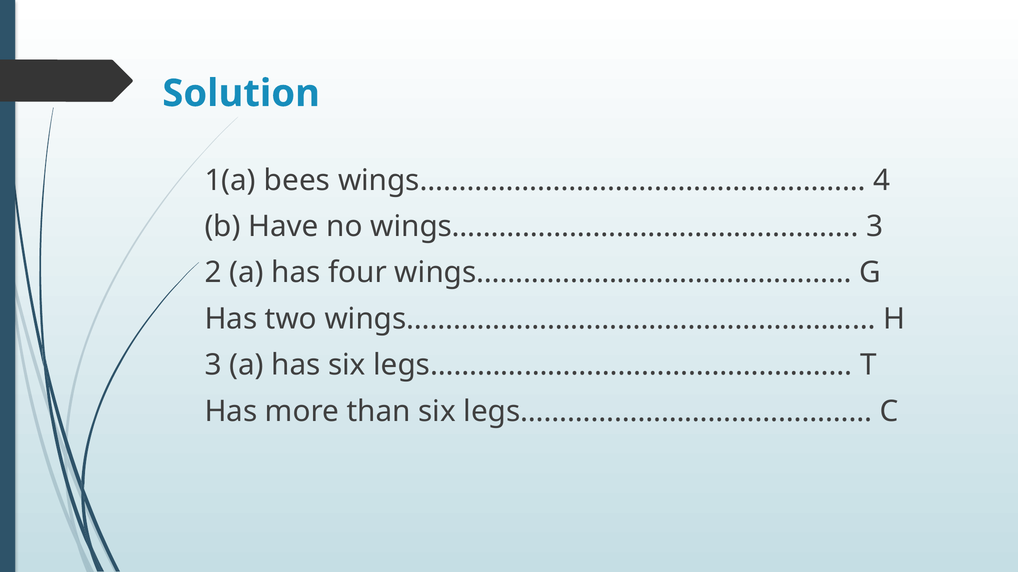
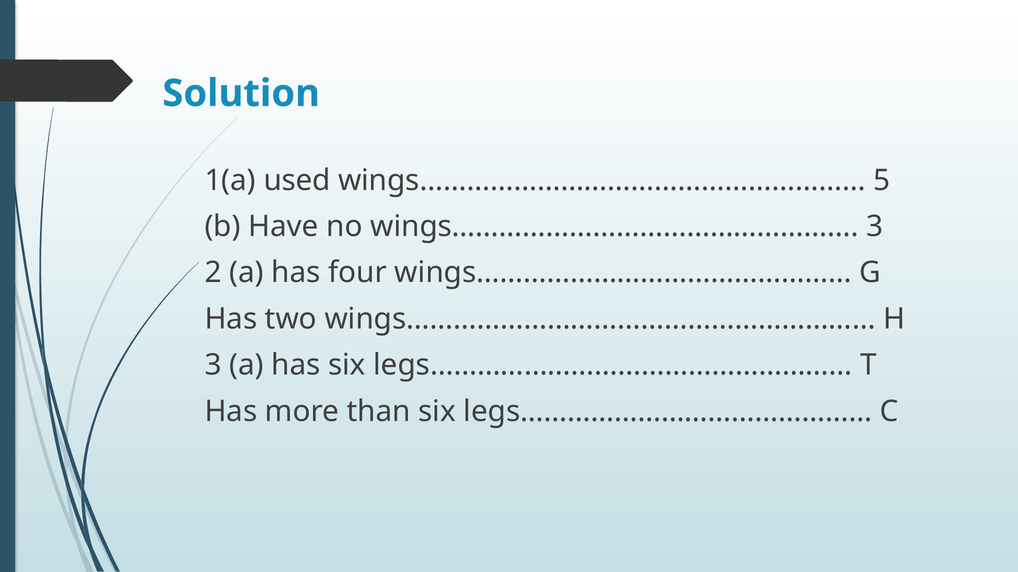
bees: bees -> used (297, 180)
4: 4 -> 5 (882, 180)
